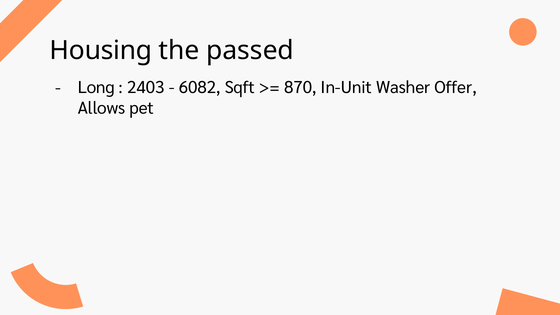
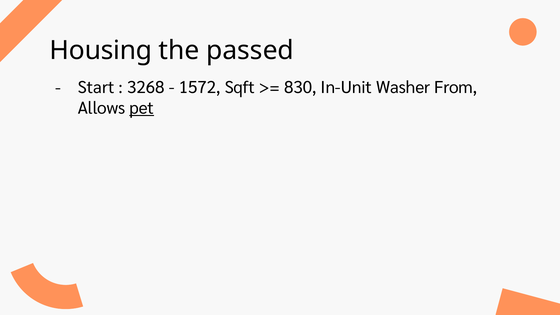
Long: Long -> Start (96, 88)
2403: 2403 -> 3268 (146, 88)
6082: 6082 -> 1572 (200, 88)
870: 870 -> 830 (300, 88)
Offer: Offer -> From (456, 88)
pet underline: none -> present (142, 108)
